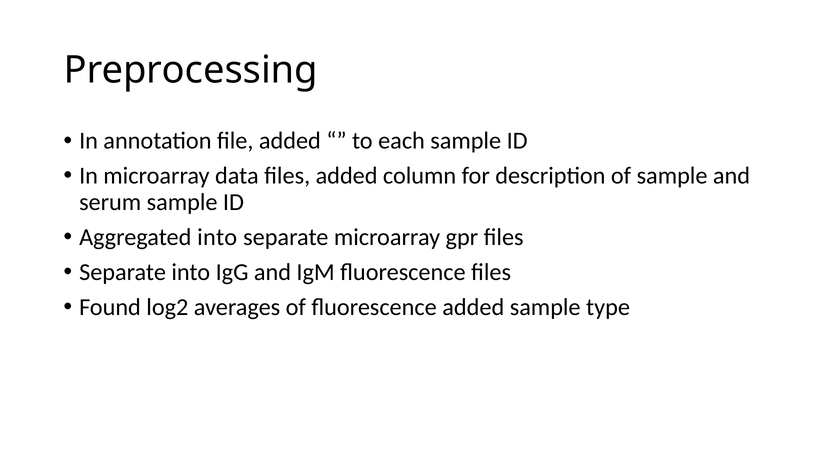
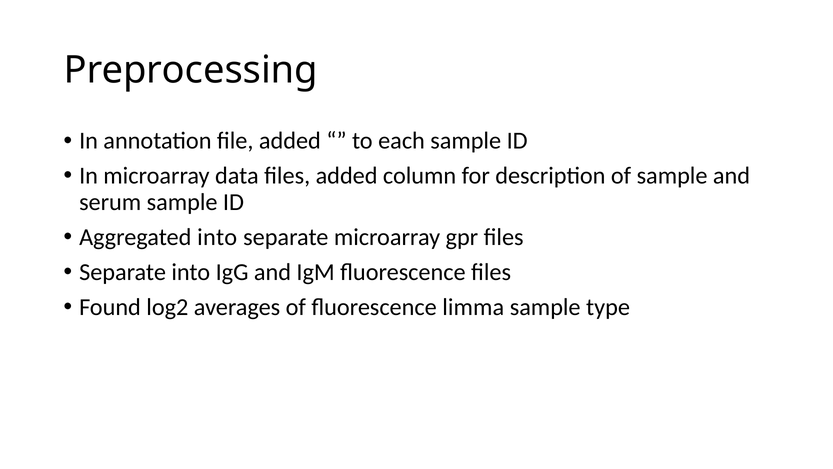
fluorescence added: added -> limma (473, 307)
